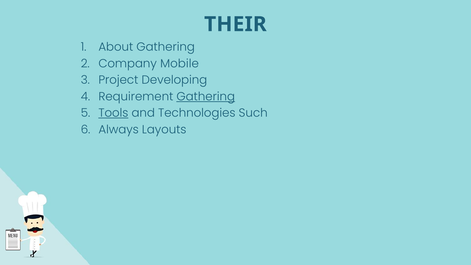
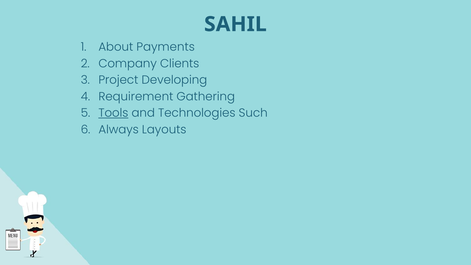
THEIR: THEIR -> SAHIL (235, 24)
About Gathering: Gathering -> Payments (166, 47)
Mobile: Mobile -> Clients (180, 63)
Gathering underline: present -> none (206, 96)
